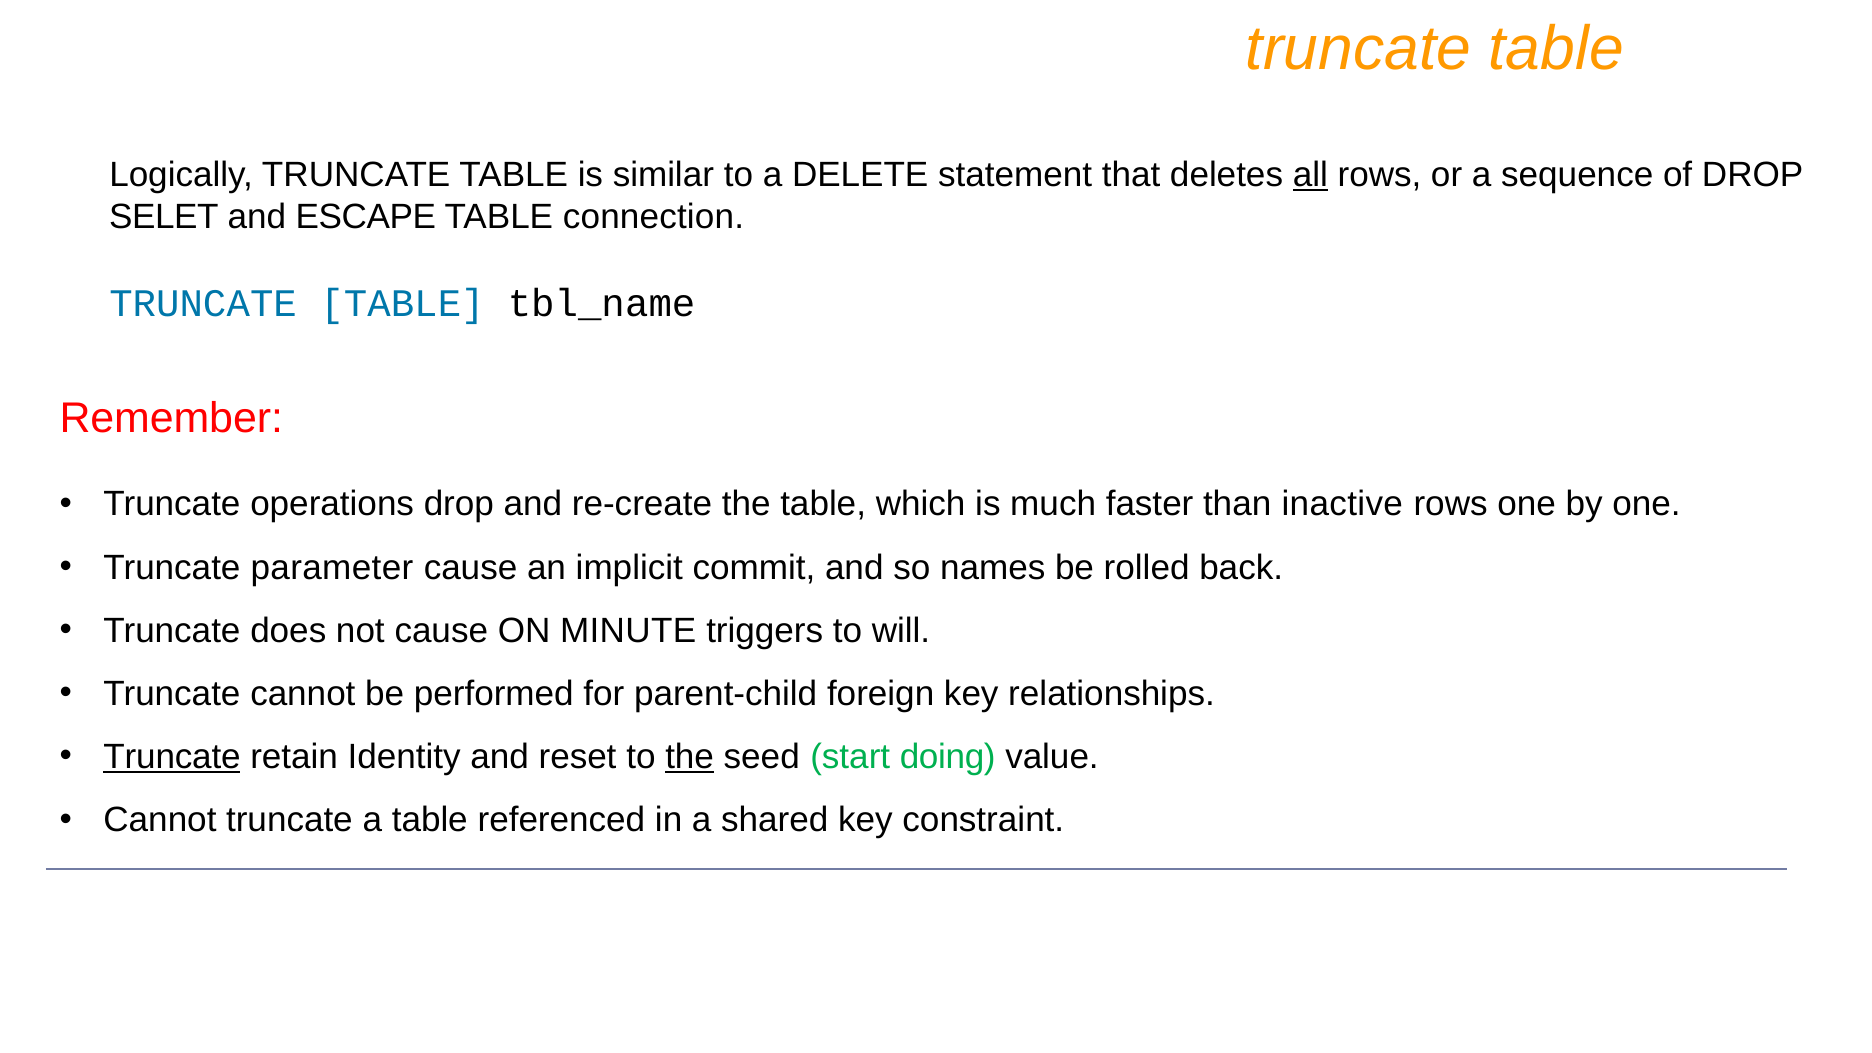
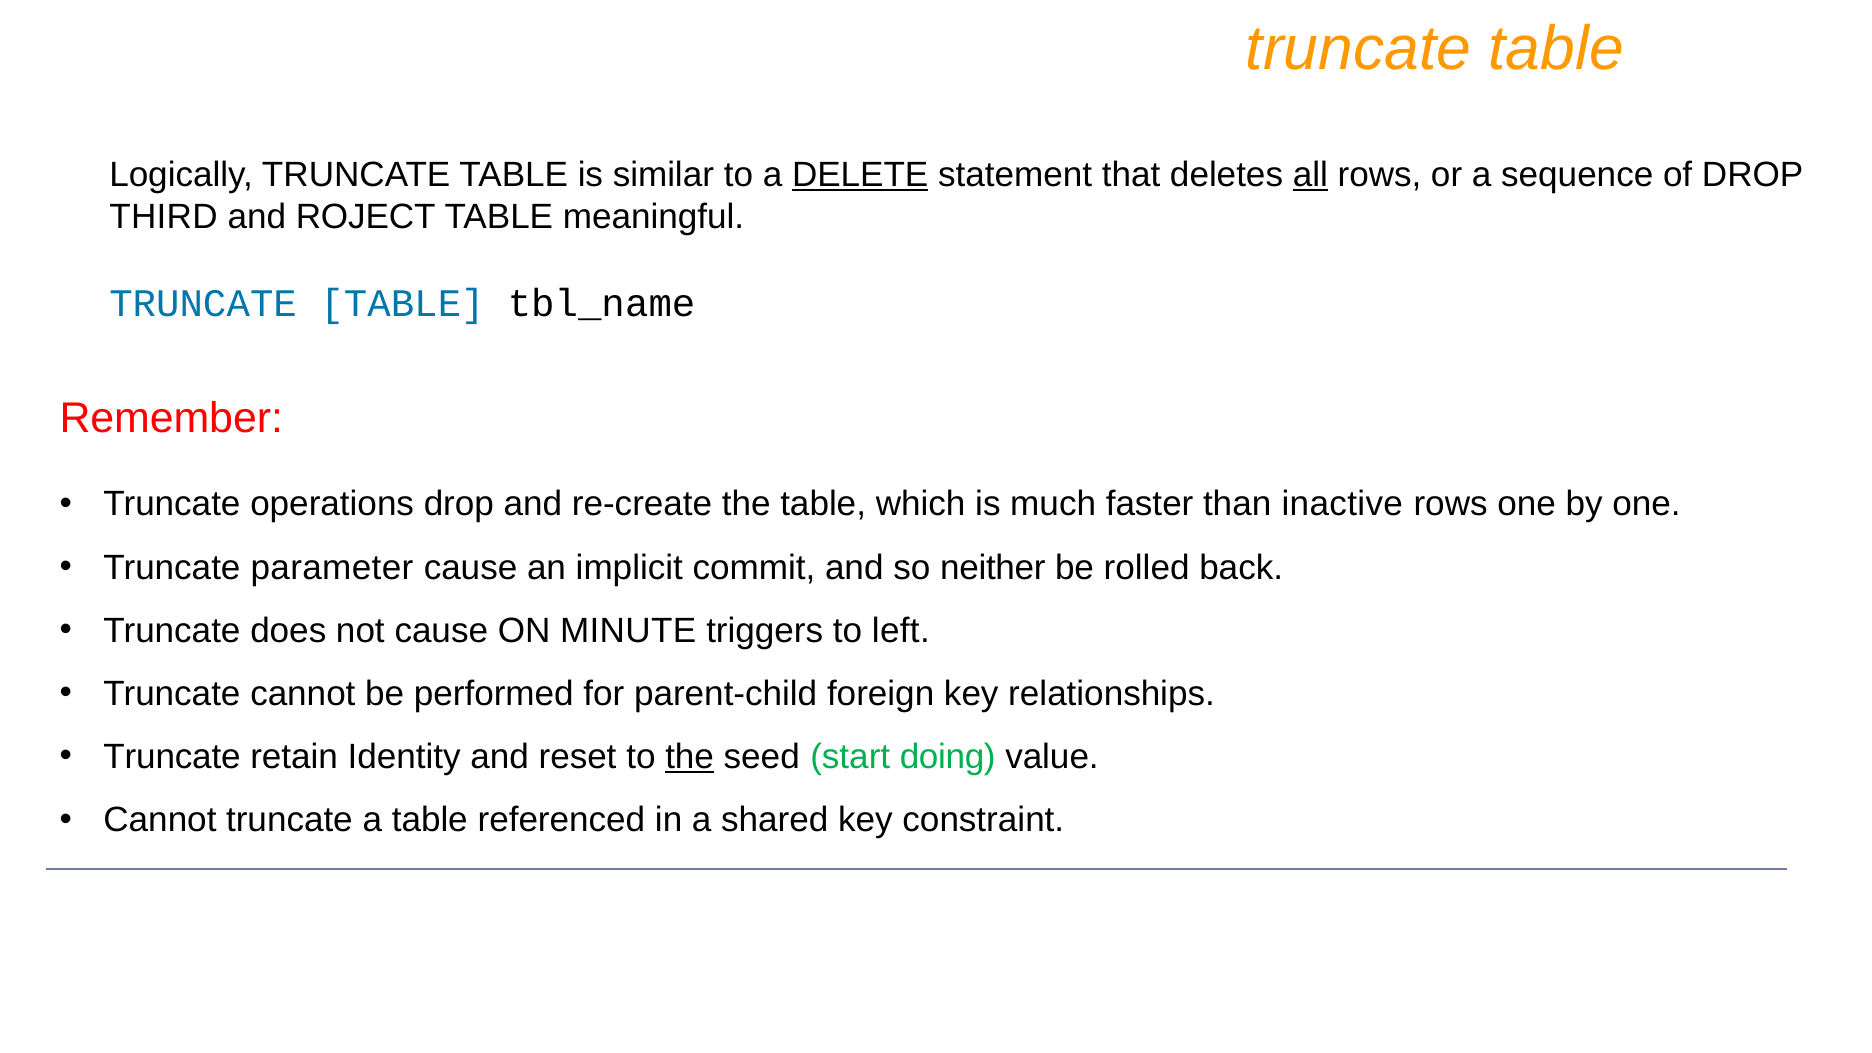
DELETE underline: none -> present (860, 175)
SELET: SELET -> THIRD (164, 217)
ESCAPE: ESCAPE -> ROJECT (366, 217)
connection: connection -> meaningful (654, 217)
names: names -> neither (993, 568)
will: will -> left (901, 631)
Truncate underline: present -> none (172, 757)
